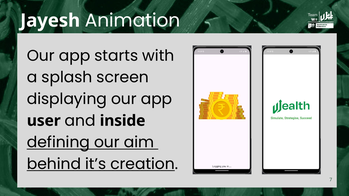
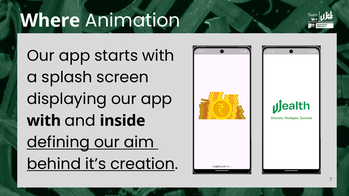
Jayesh: Jayesh -> Where (50, 21)
user: user -> with (44, 121)
